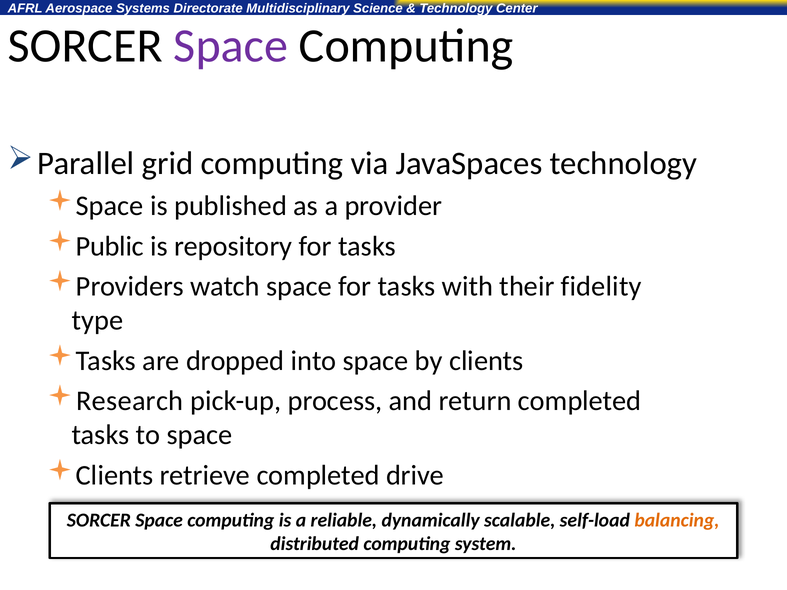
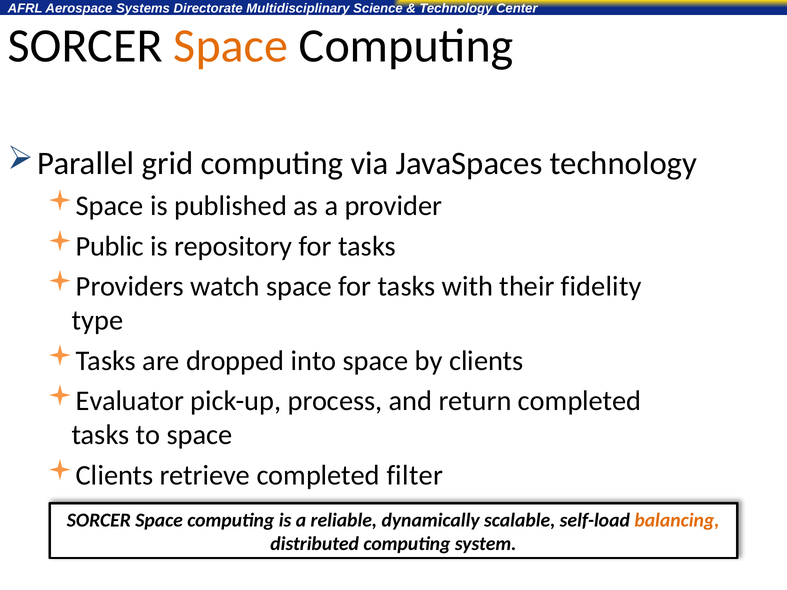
Space colour: purple -> orange (231, 46)
Research: Research -> Evaluator (130, 401)
drive: drive -> filter (415, 475)
